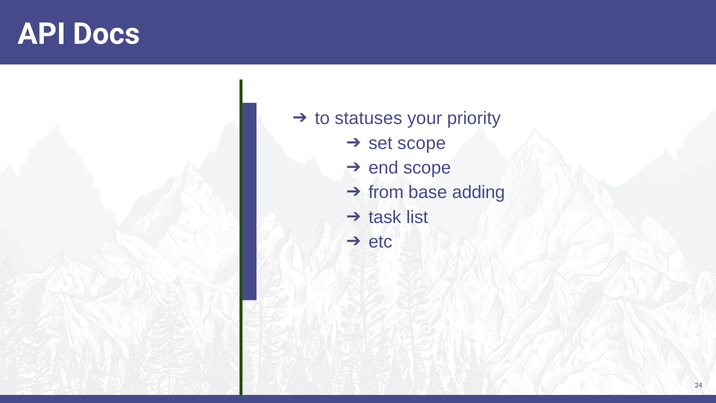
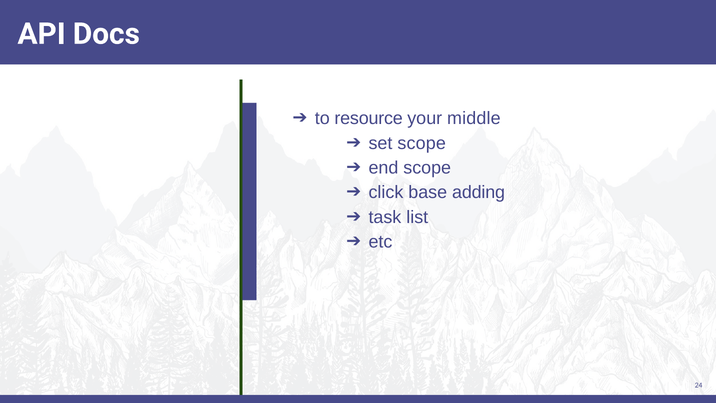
statuses: statuses -> resource (369, 118)
priority: priority -> middle (474, 118)
from: from -> click (386, 192)
